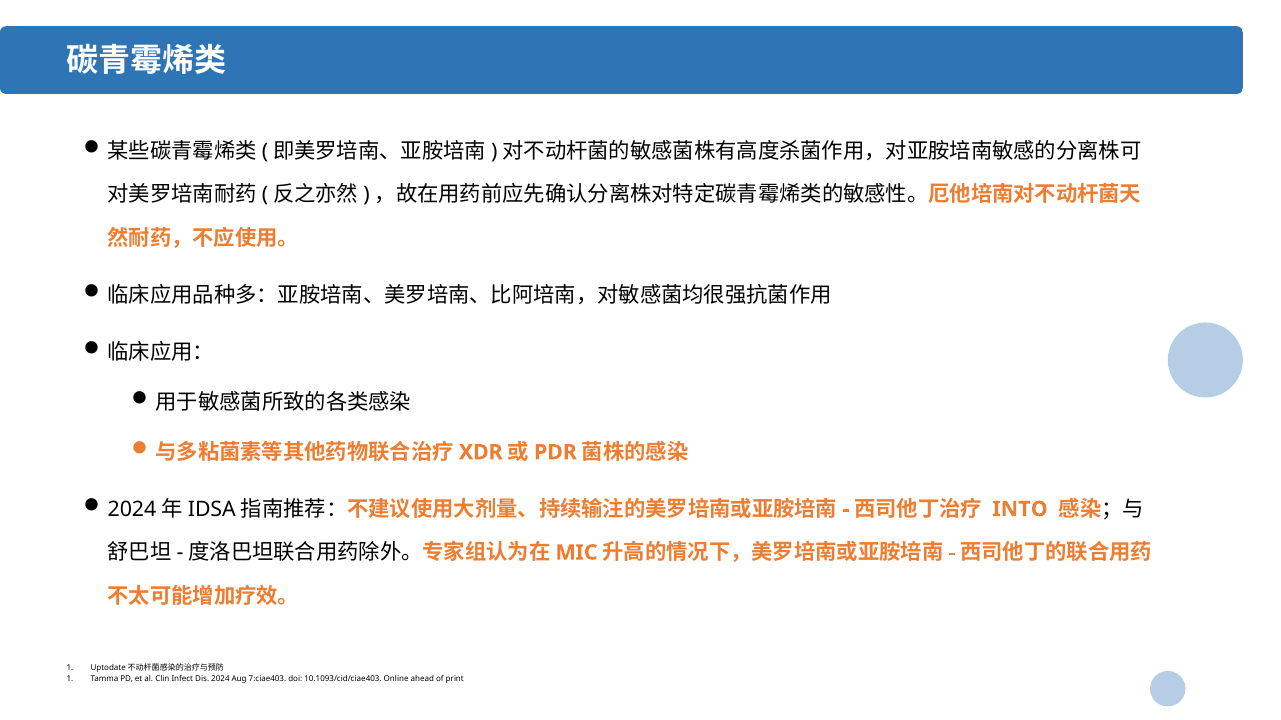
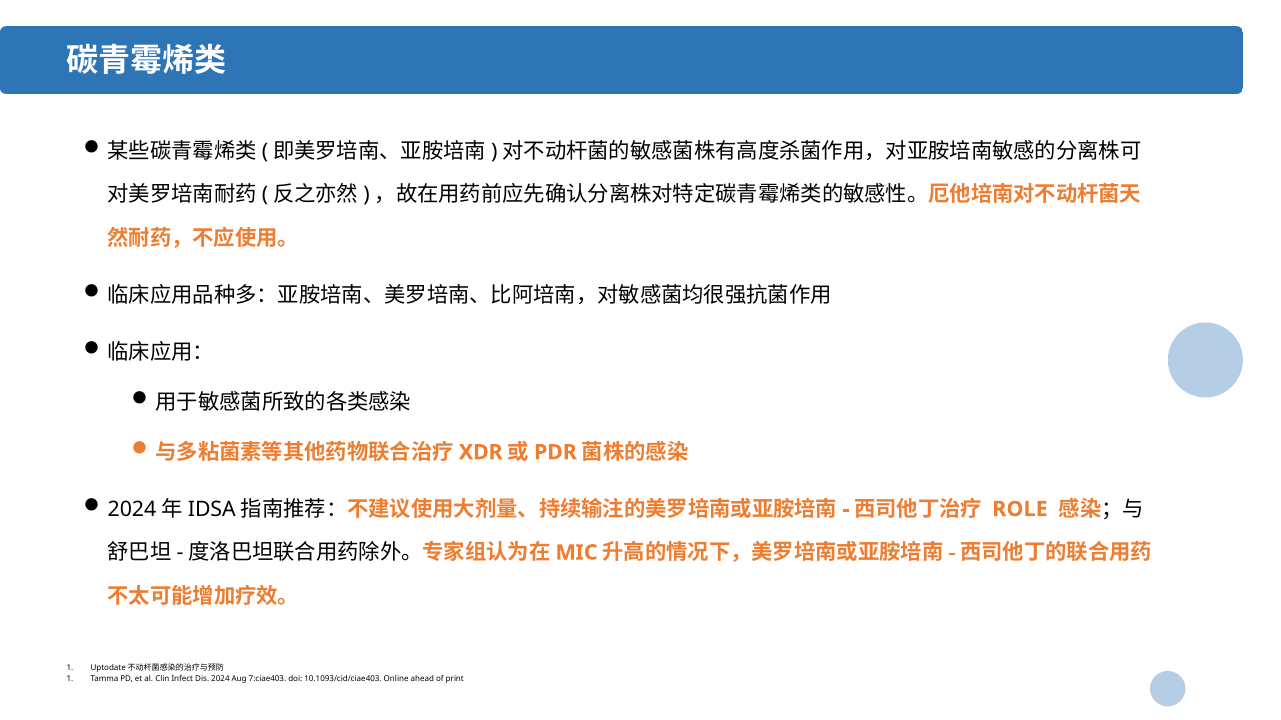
INTO: INTO -> ROLE (1020, 509)
